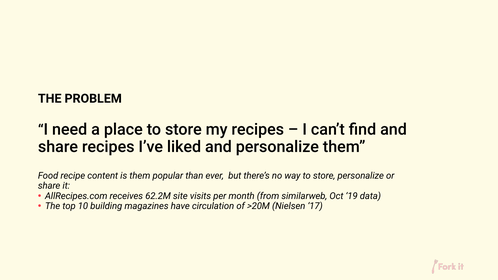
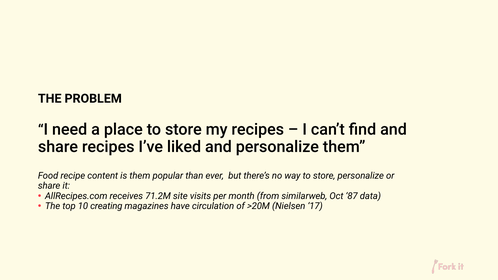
62.2M: 62.2M -> 71.2M (158, 196)
19: 19 -> 87 (352, 196)
building: building -> creating (106, 206)
